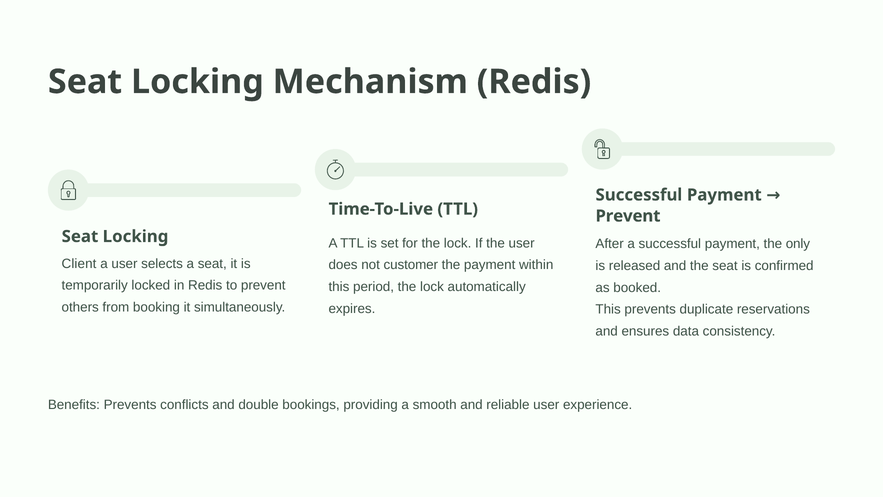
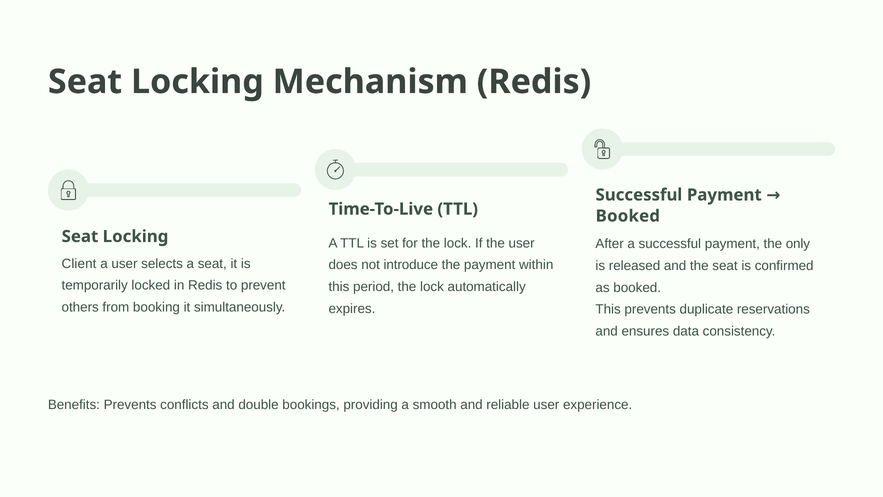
Prevent: Prevent -> Booked (628, 216)
customer: customer -> introduce (411, 265)
